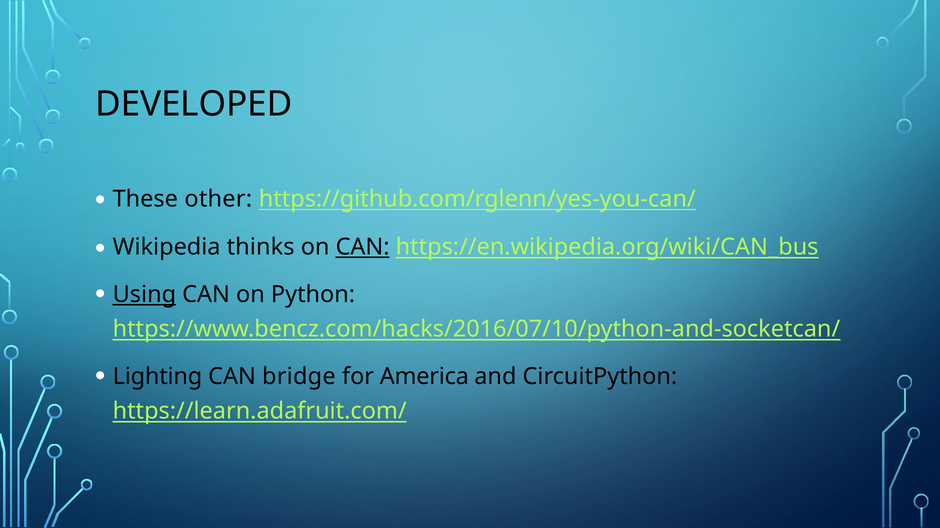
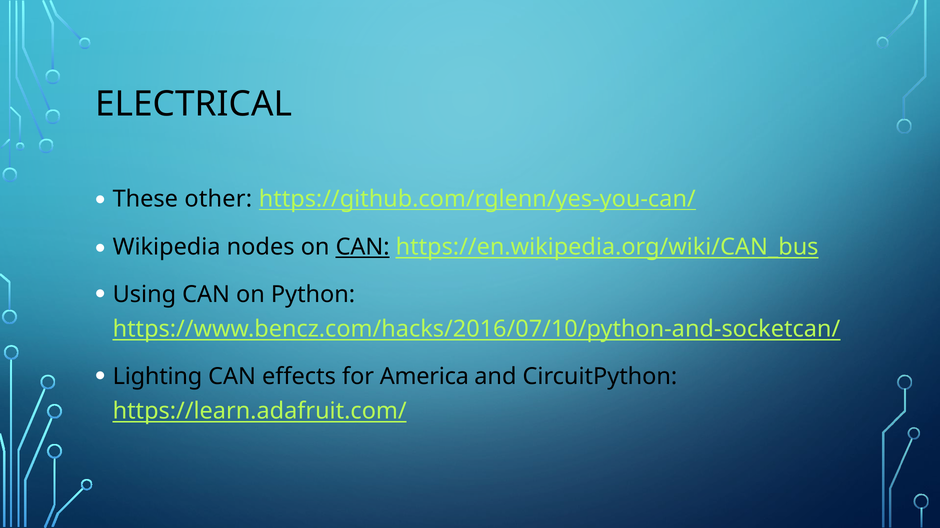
DEVELOPED: DEVELOPED -> ELECTRICAL (194, 104)
thinks: thinks -> nodes (261, 247)
Using underline: present -> none (144, 295)
bridge: bridge -> effects (299, 377)
